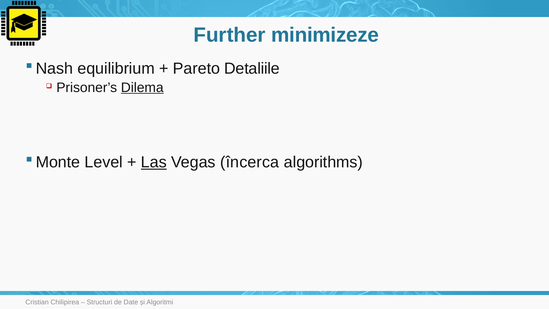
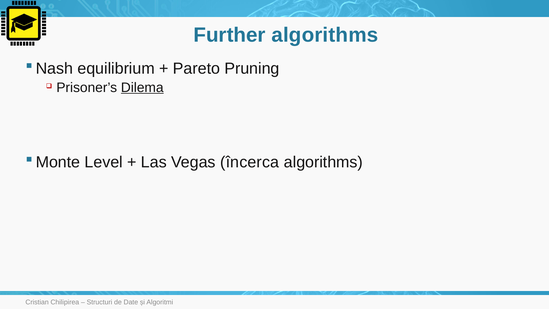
Further minimizeze: minimizeze -> algorithms (325, 35)
Detaliile: Detaliile -> Pruning (252, 69)
Las underline: present -> none (154, 162)
